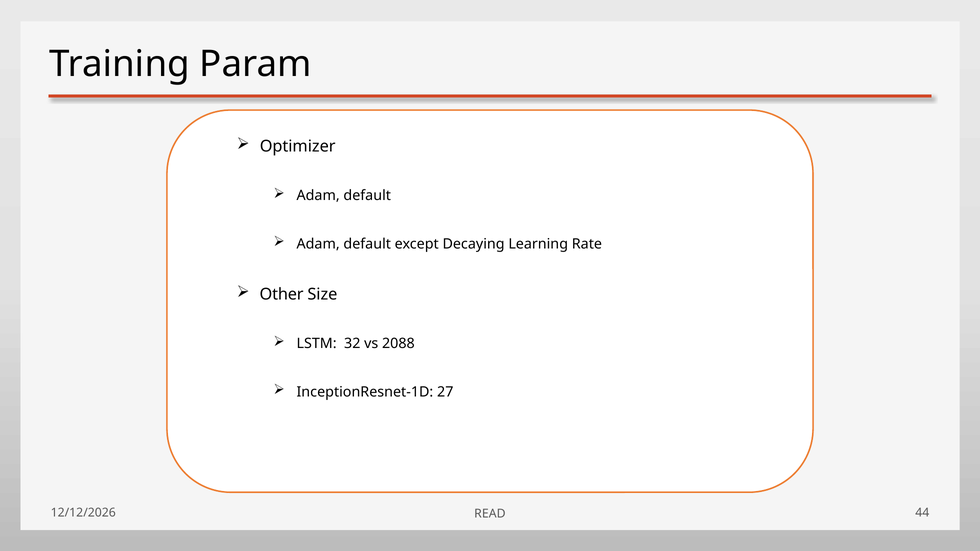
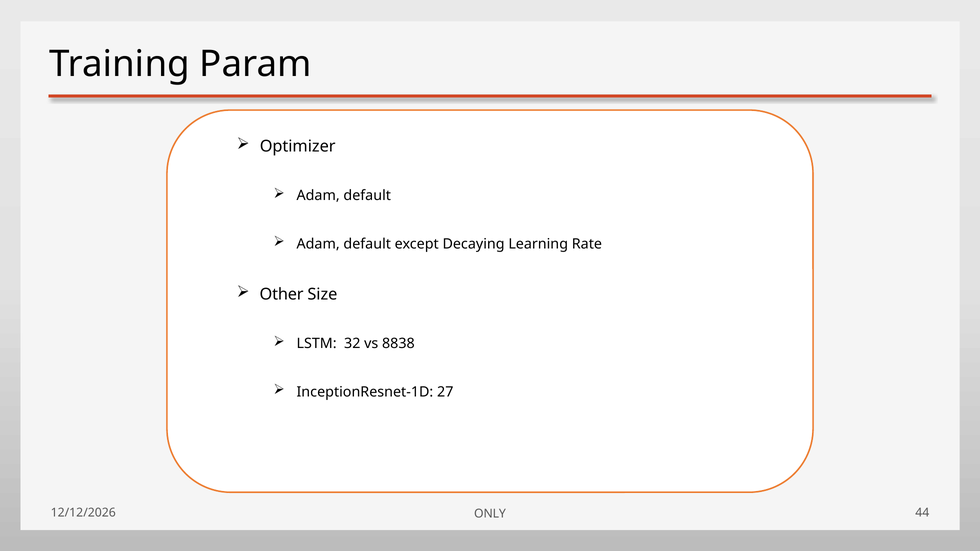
2088: 2088 -> 8838 (398, 344)
READ: READ -> ONLY (490, 514)
